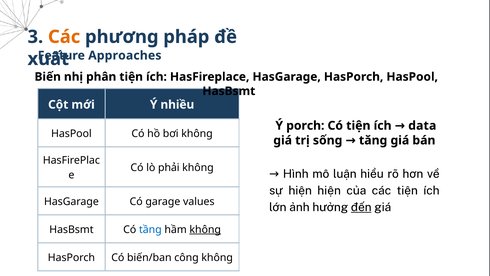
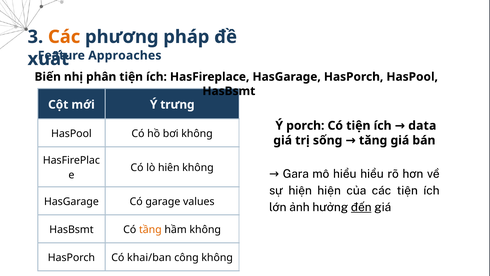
nhiều: nhiều -> trưng (177, 105)
phải: phải -> hiên (169, 167)
Hình: Hình -> Gara (296, 174)
mô luận: luận -> hiểu (345, 174)
tầng colour: blue -> orange (150, 229)
không underline: present -> none (205, 229)
biến/ban: biến/ban -> khai/ban (149, 257)
